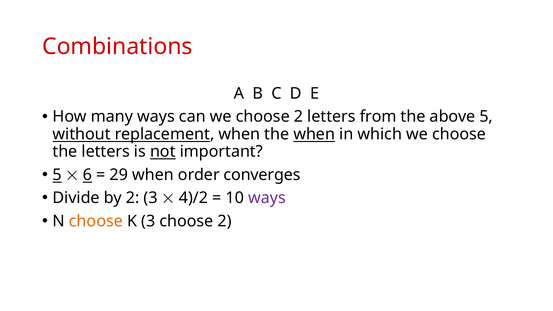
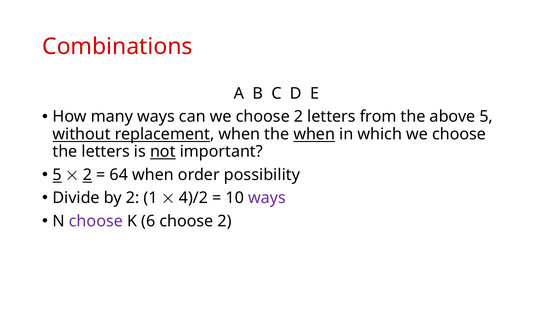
6: 6 -> 2 (87, 175)
29: 29 -> 64 (119, 175)
converges: converges -> possibility (262, 175)
2 3: 3 -> 1 (151, 198)
choose colour: orange -> purple (96, 221)
K 3: 3 -> 6 (148, 221)
